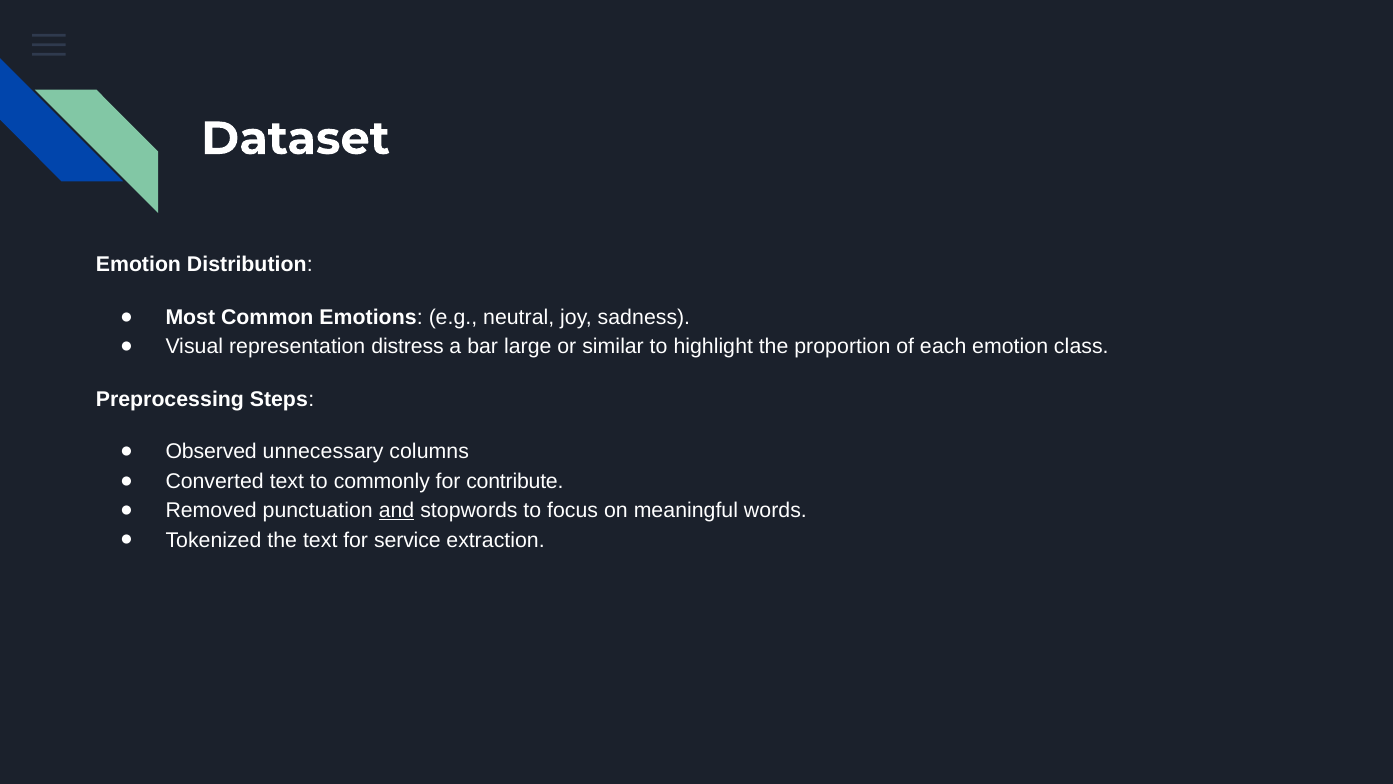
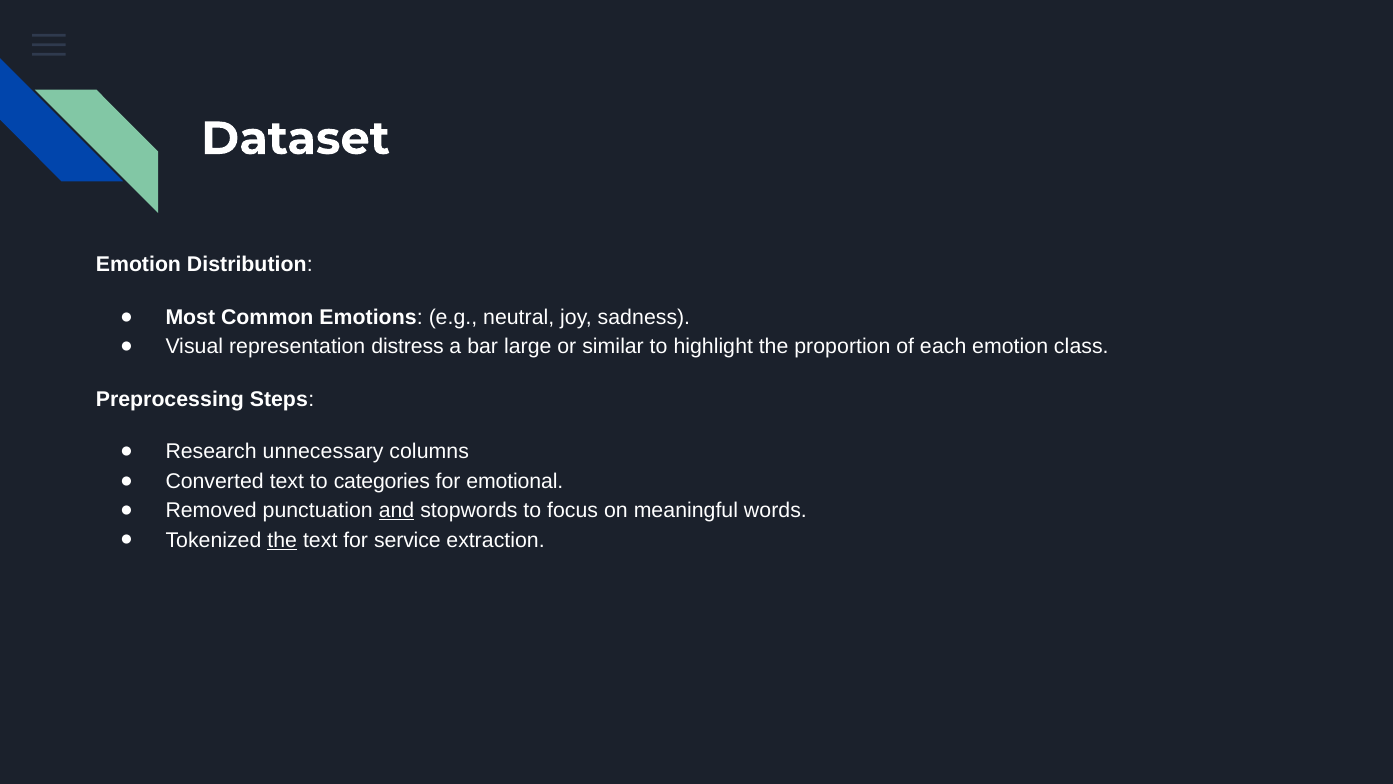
Observed: Observed -> Research (211, 452)
commonly: commonly -> categories (382, 481)
contribute: contribute -> emotional (515, 481)
the underline: none -> present (282, 540)
